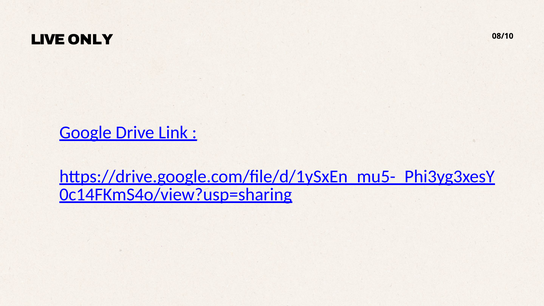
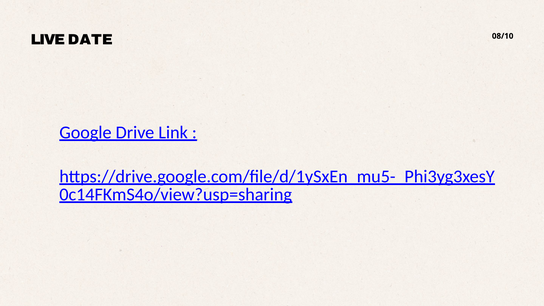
ONLY: ONLY -> DATE (90, 40)
